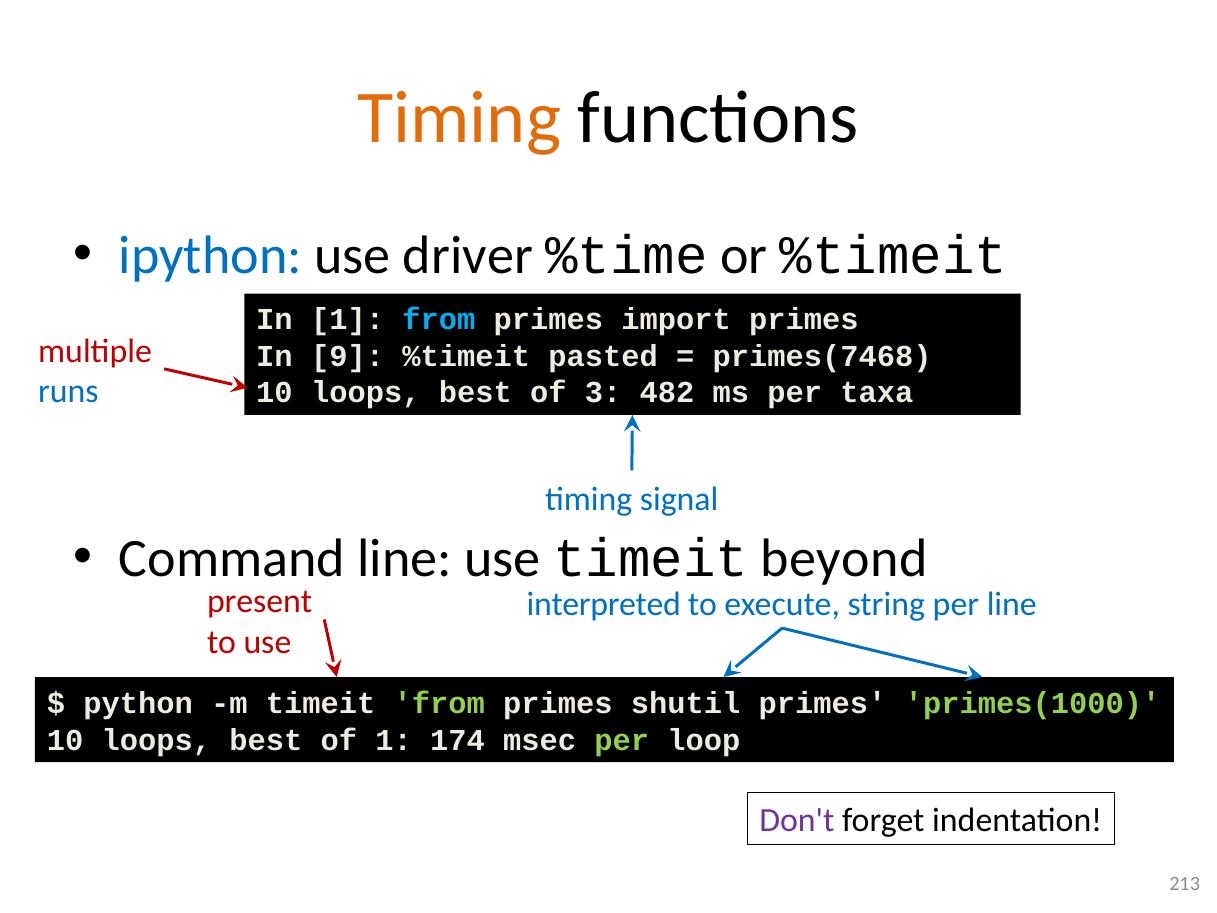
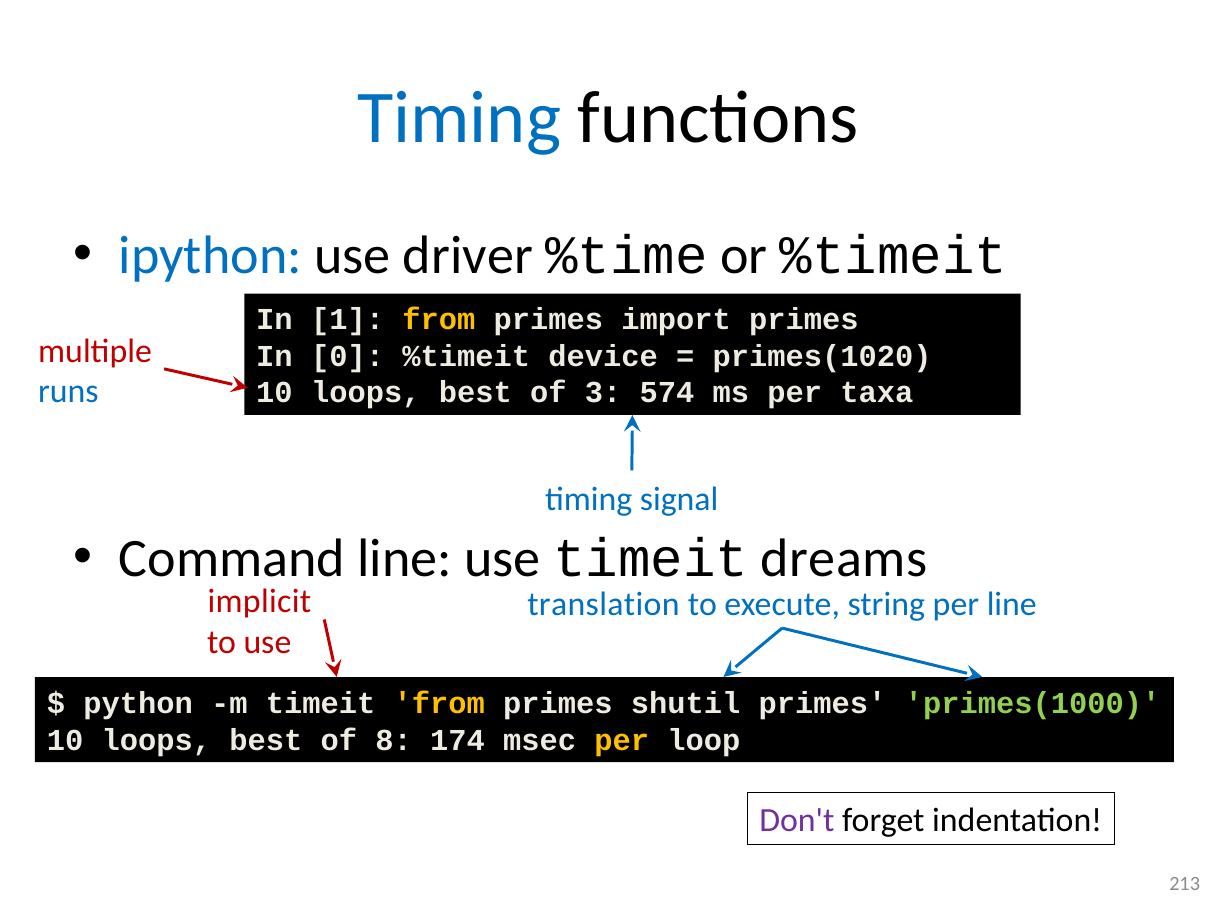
Timing colour: orange -> blue (459, 118)
from colour: light blue -> yellow (439, 320)
9: 9 -> 0 (348, 356)
pasted: pasted -> device (603, 356)
primes(7468: primes(7468 -> primes(1020 (822, 356)
482: 482 -> 574 (667, 393)
beyond: beyond -> dreams (844, 558)
present: present -> implicit (259, 601)
interpreted: interpreted -> translation (603, 604)
from colour: light green -> yellow (439, 703)
of 1: 1 -> 8 (394, 740)
per colour: light green -> yellow (622, 740)
